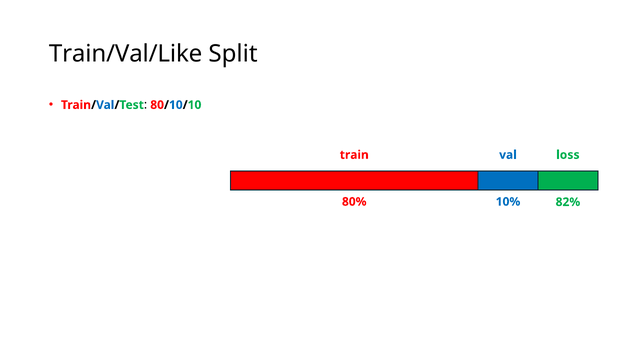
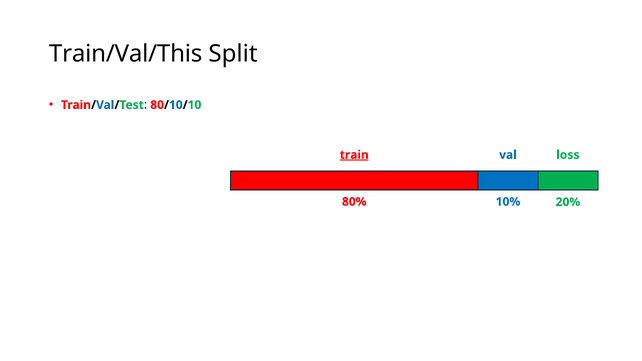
Train/Val/Like: Train/Val/Like -> Train/Val/This (126, 54)
train underline: none -> present (354, 155)
82%: 82% -> 20% (568, 202)
